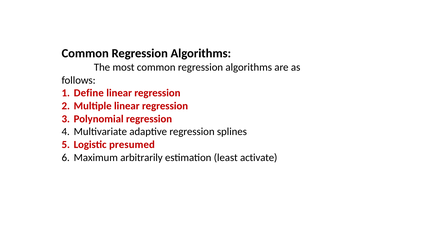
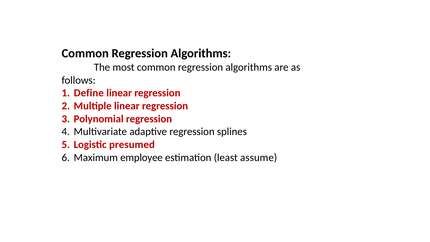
arbitrarily: arbitrarily -> employee (142, 157)
activate: activate -> assume (259, 157)
